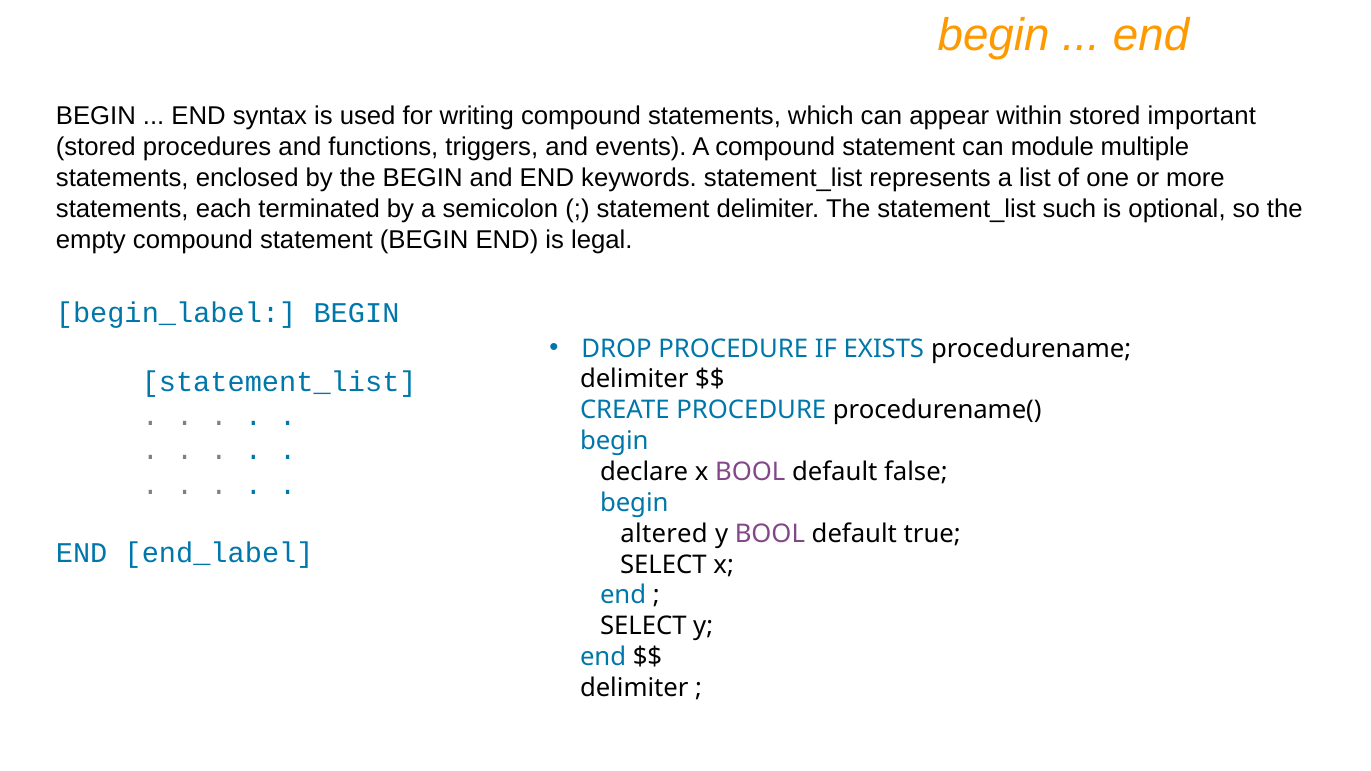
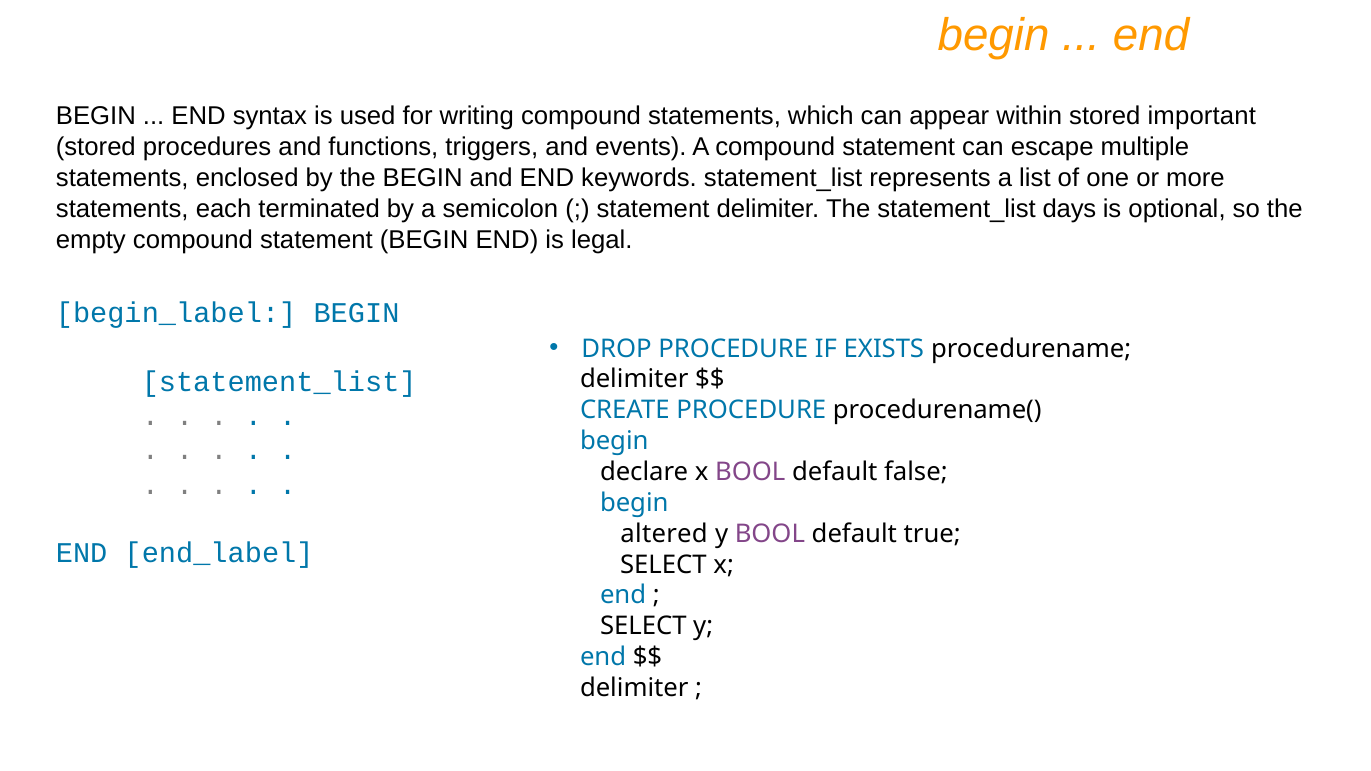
module: module -> escape (1052, 147)
such: such -> days (1069, 209)
